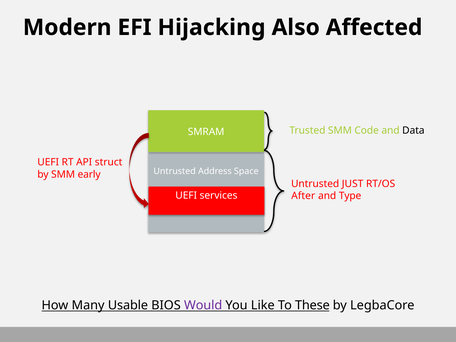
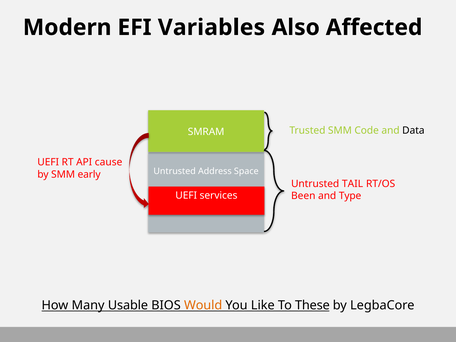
Hijacking: Hijacking -> Variables (211, 27)
struct: struct -> cause (109, 162)
JUST: JUST -> TAIL (353, 184)
After: After -> Been (303, 196)
Would colour: purple -> orange (203, 305)
